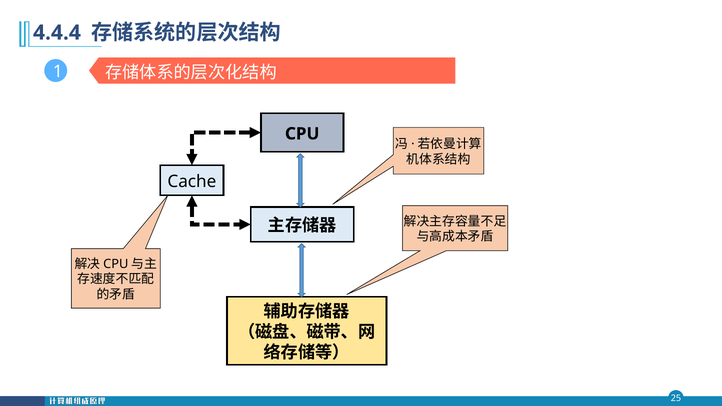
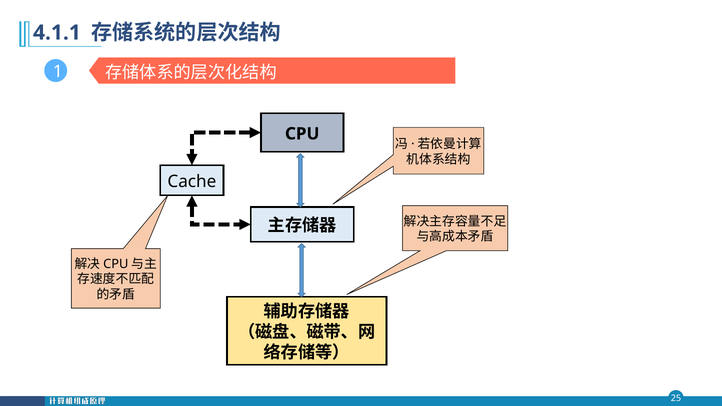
4.4.4: 4.4.4 -> 4.1.1 (57, 33)
